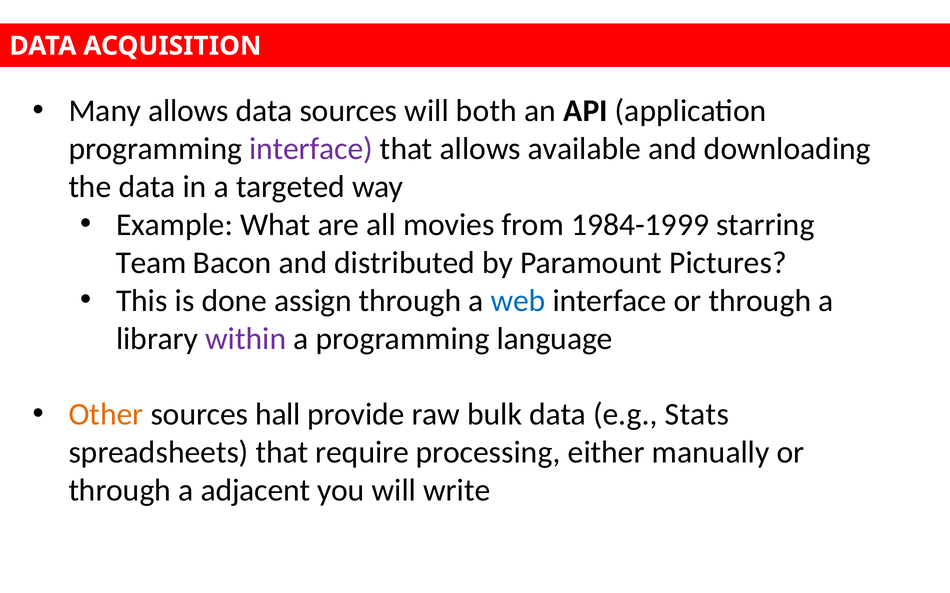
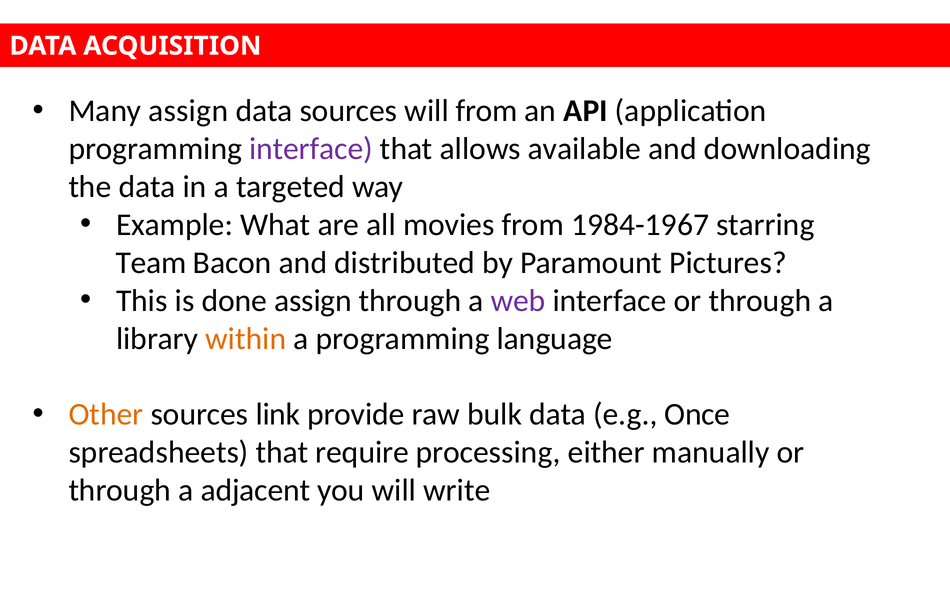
Many allows: allows -> assign (188, 111)
will both: both -> from (487, 111)
1984-1999: 1984-1999 -> 1984-1967 (640, 225)
web colour: blue -> purple (518, 301)
within colour: purple -> orange (246, 339)
hall: hall -> link (278, 415)
Stats: Stats -> Once (697, 415)
